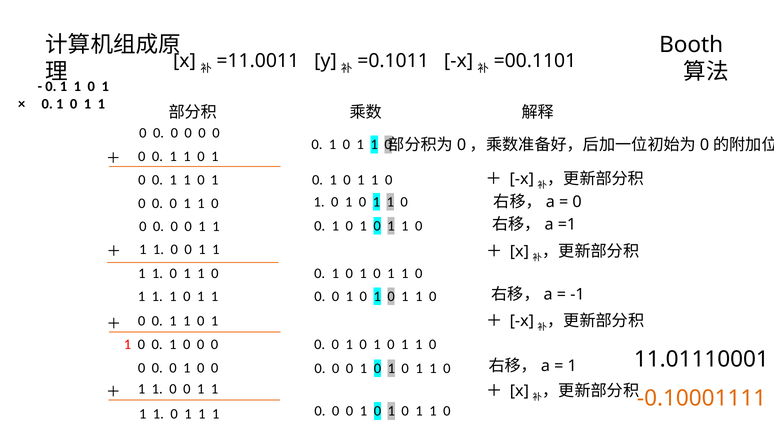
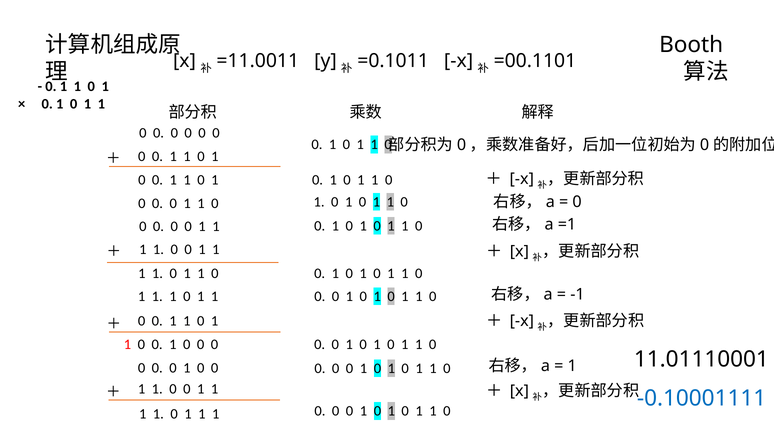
-0.10001111 colour: orange -> blue (702, 399)
